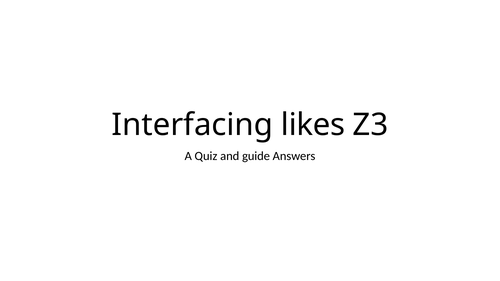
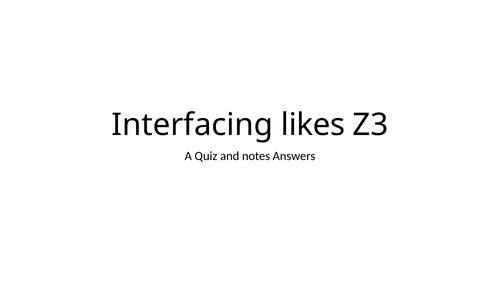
guide: guide -> notes (256, 156)
